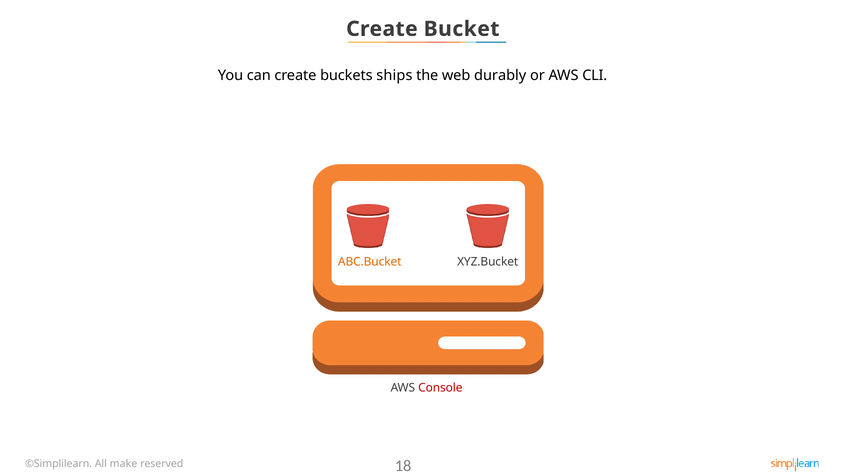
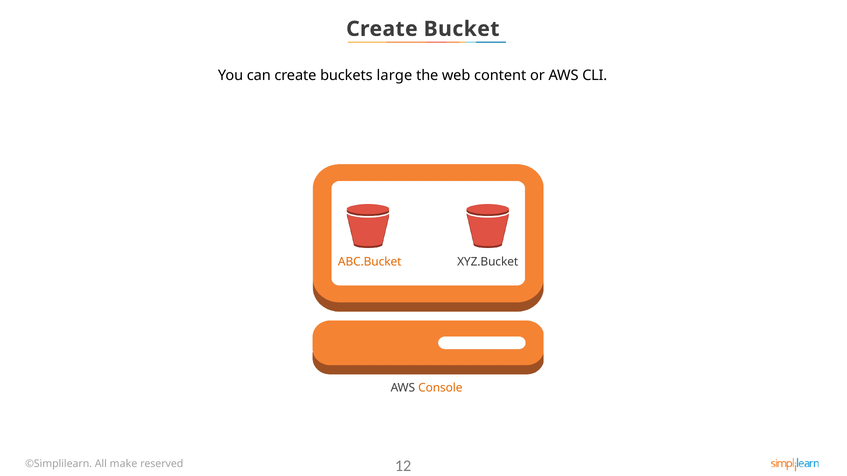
ships: ships -> large (394, 75)
durably: durably -> content (500, 75)
Console colour: red -> orange (440, 388)
18: 18 -> 12 (403, 467)
